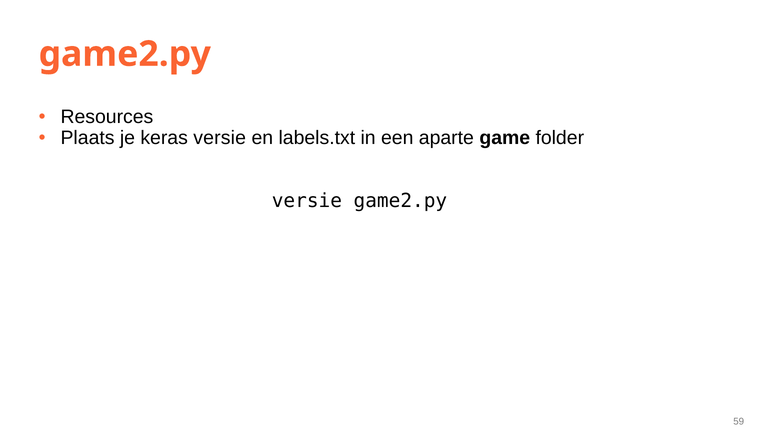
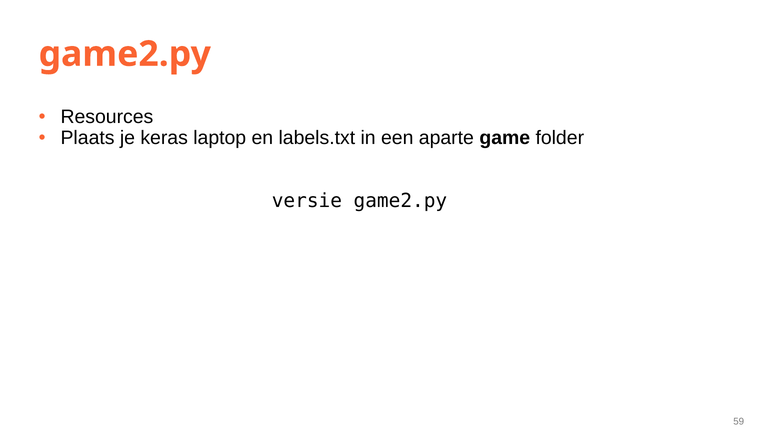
keras versie: versie -> laptop (220, 138)
